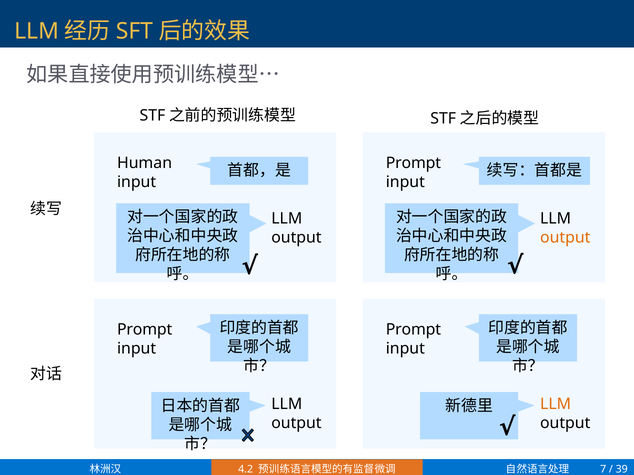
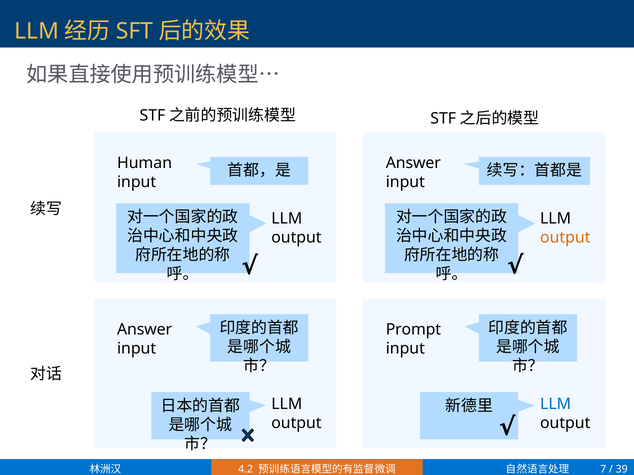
Prompt: Prompt -> Answer (413, 163)
Prompt: Prompt -> Answer (145, 330)
LLM colour: orange -> blue (556, 405)
